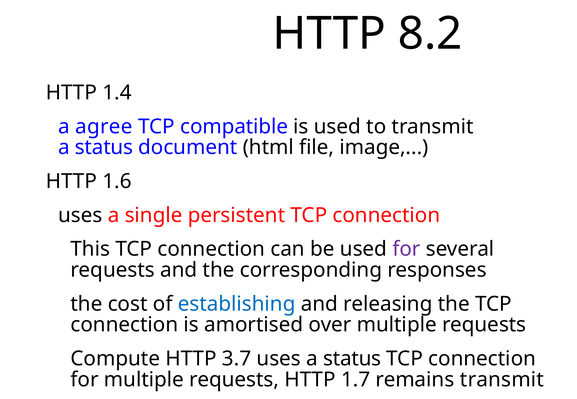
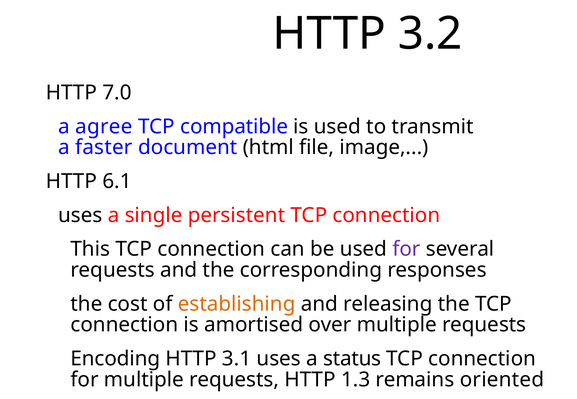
8.2: 8.2 -> 3.2 (430, 34)
1.4: 1.4 -> 7.0 (117, 93)
status: status -> faster (104, 148)
1.6: 1.6 -> 6.1 (117, 182)
establishing colour: blue -> orange (237, 304)
Compute: Compute -> Encoding (115, 359)
3.7: 3.7 -> 3.1 (237, 359)
1.7: 1.7 -> 1.3 (356, 380)
remains transmit: transmit -> oriented (502, 380)
